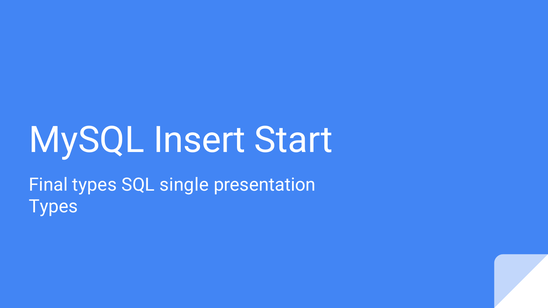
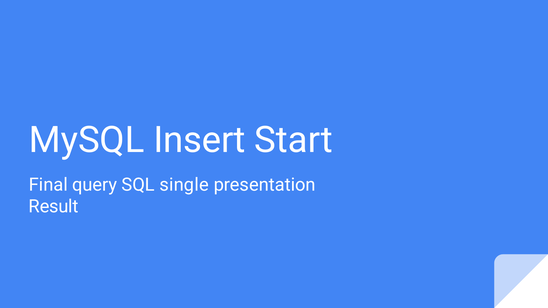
Final types: types -> query (95, 185)
Types: Types -> Result (54, 207)
